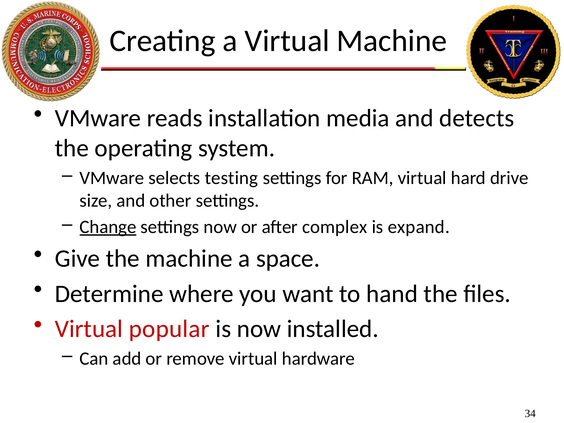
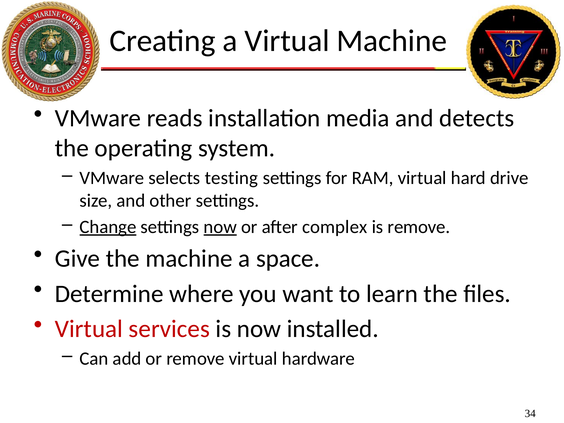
now underline: none -> present (220, 227)
is expand: expand -> remove (419, 227)
hand: hand -> learn (392, 294)
popular: popular -> services (169, 329)
